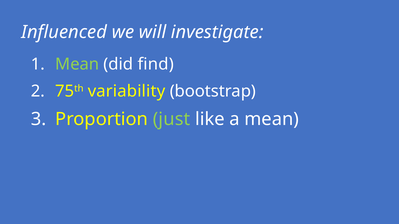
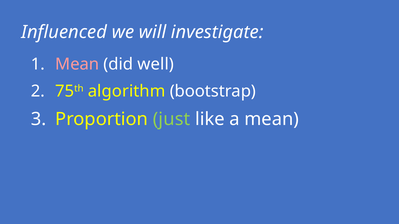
Mean colour: light green -> pink (77, 64)
find: find -> well (156, 64)
variability: variability -> algorithm (127, 91)
